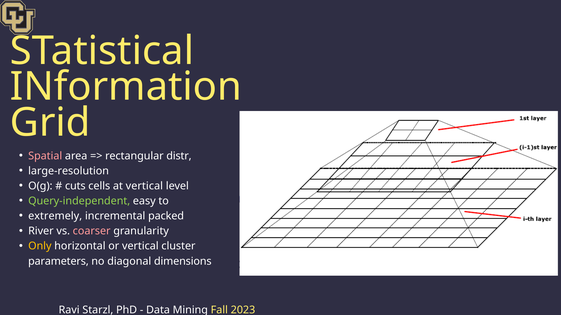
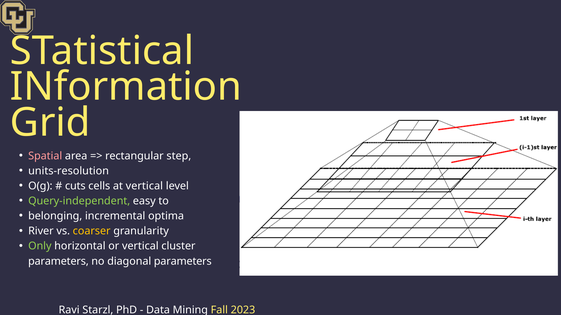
distr: distr -> step (179, 156)
large-resolution: large-resolution -> units-resolution (69, 171)
extremely: extremely -> belonging (55, 216)
packed: packed -> optima (166, 216)
coarser colour: pink -> yellow (92, 231)
Only colour: yellow -> light green (40, 247)
diagonal dimensions: dimensions -> parameters (183, 262)
